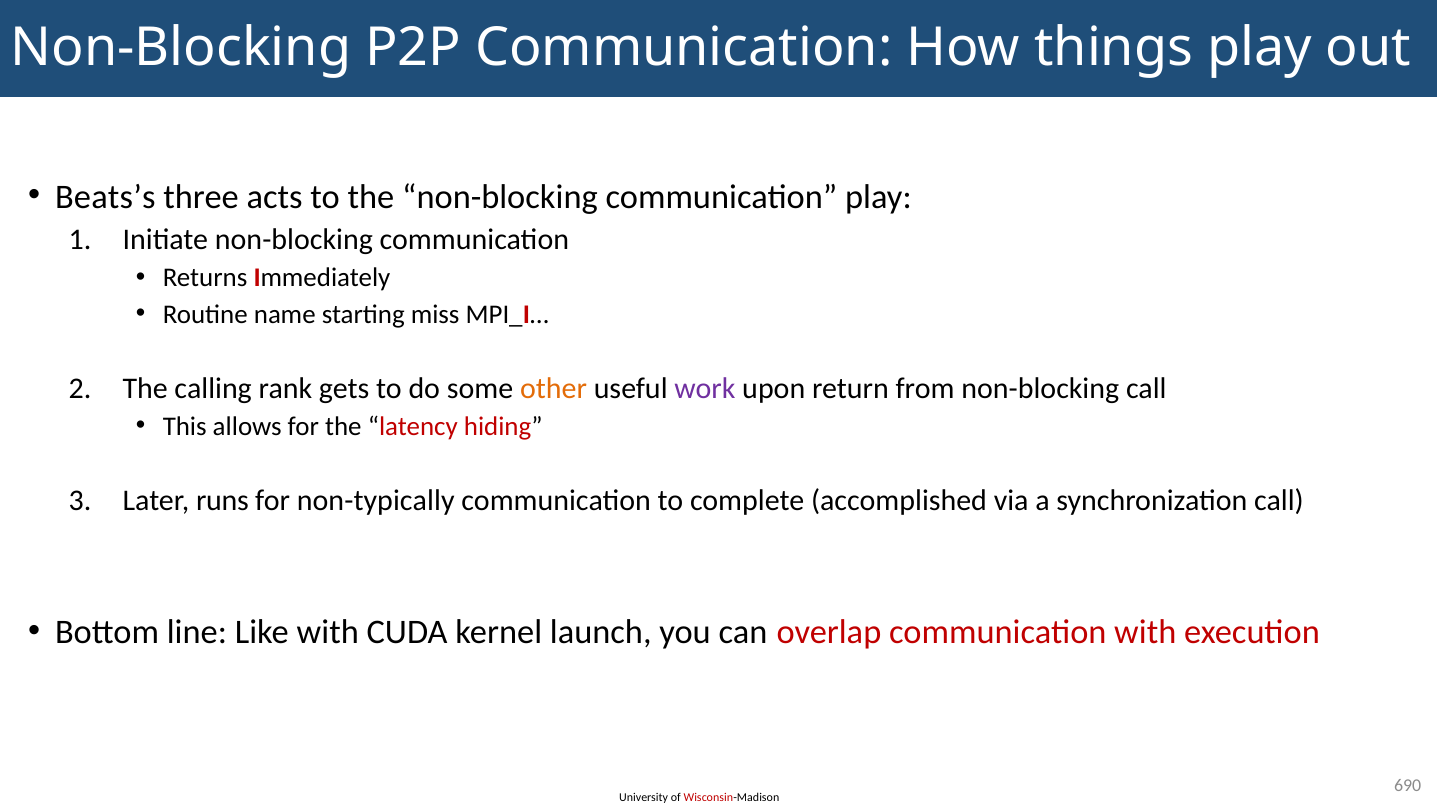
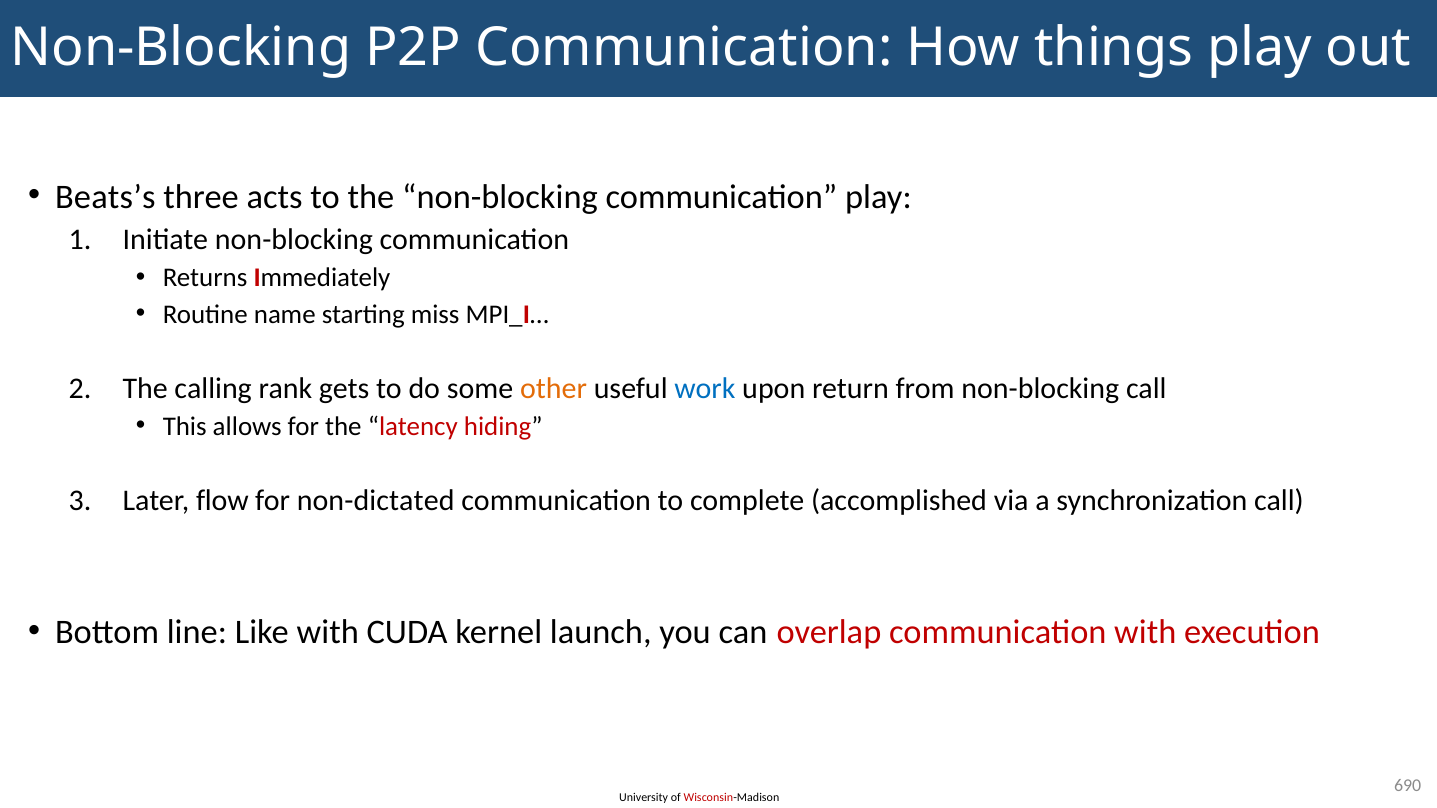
work colour: purple -> blue (705, 389)
runs: runs -> flow (222, 501)
non-typically: non-typically -> non-dictated (376, 501)
